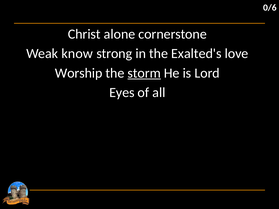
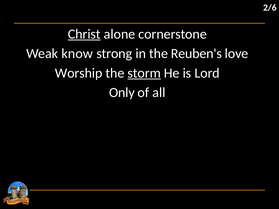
0/6: 0/6 -> 2/6 (270, 8)
Christ underline: none -> present (84, 34)
Exalted's: Exalted's -> Reuben's (196, 54)
Eyes: Eyes -> Only (122, 93)
